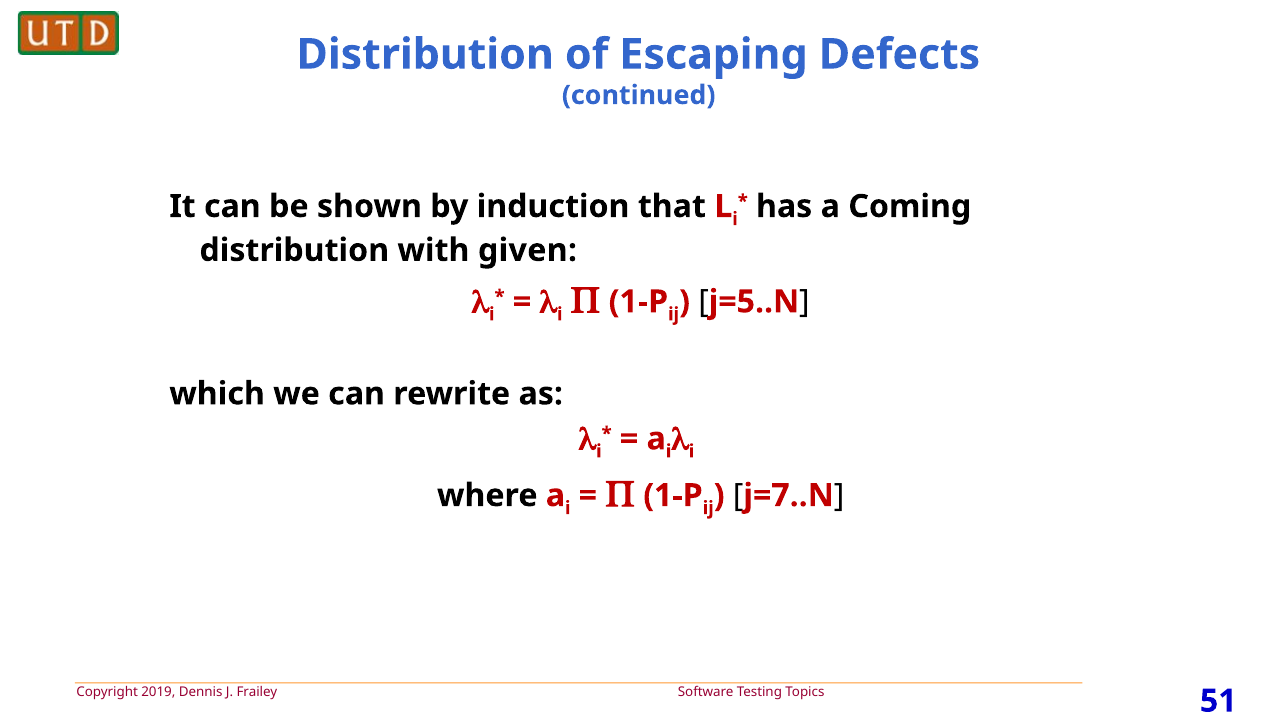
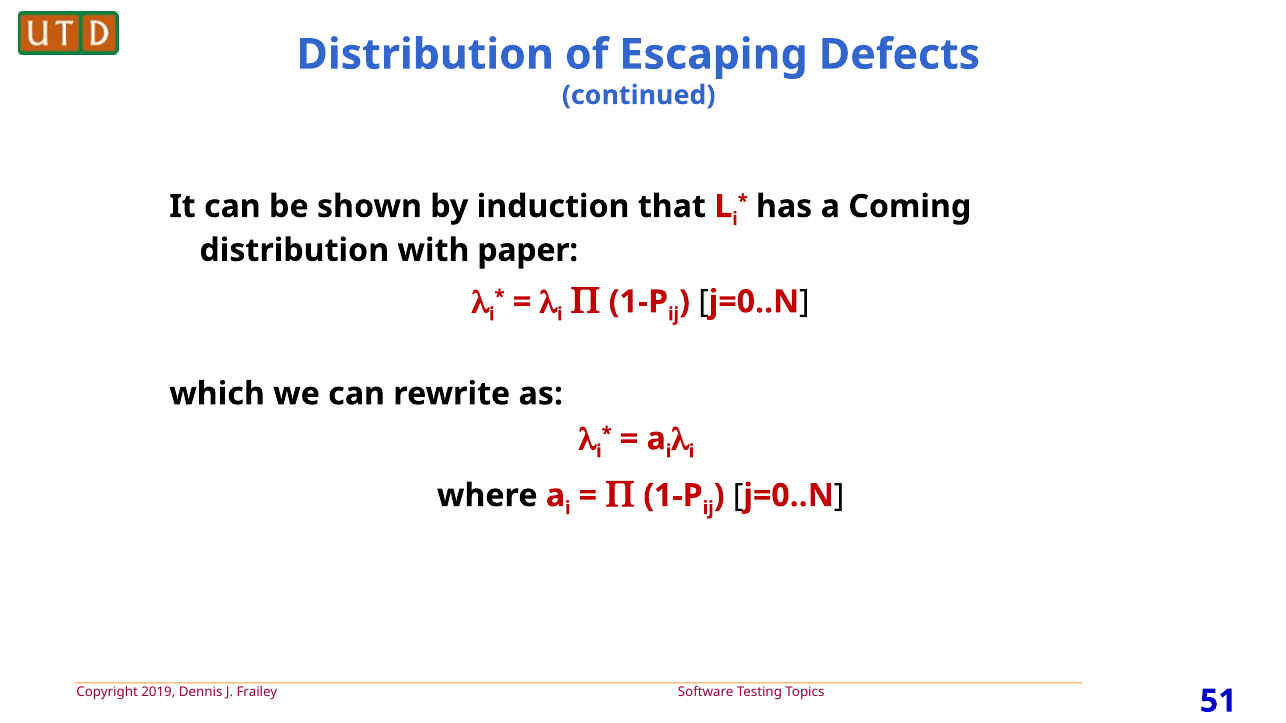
given: given -> paper (528, 250)
j=5..N: j=5..N -> j=0..N (754, 302)
j=7..N: j=7..N -> j=0..N (789, 496)
